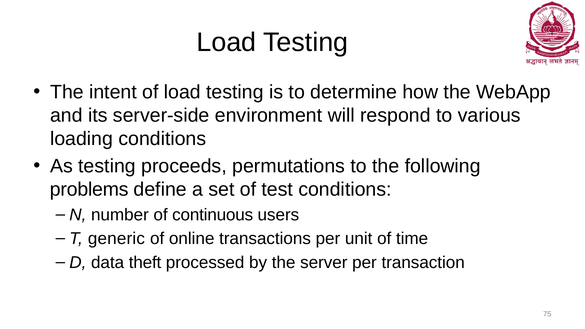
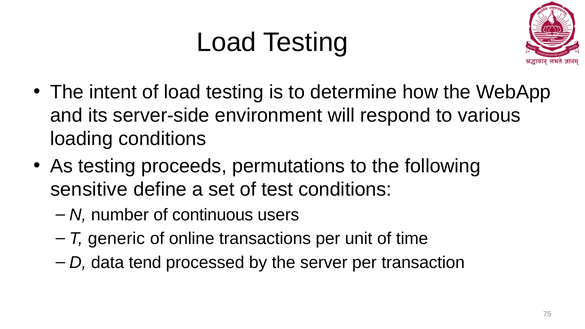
problems: problems -> sensitive (89, 190)
theft: theft -> tend (145, 263)
